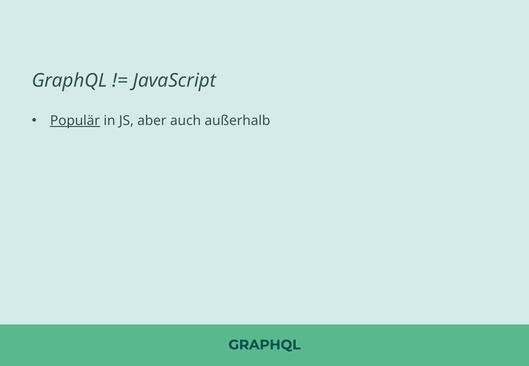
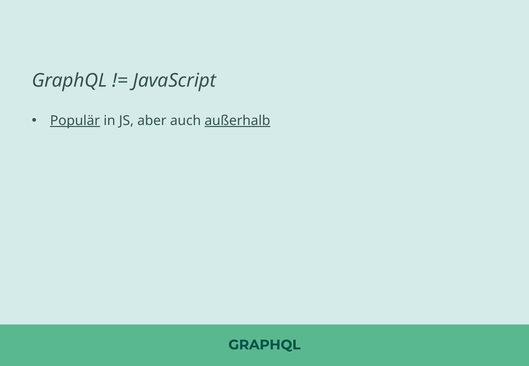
außerhalb underline: none -> present (237, 121)
